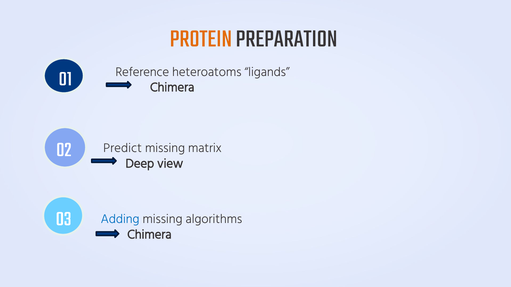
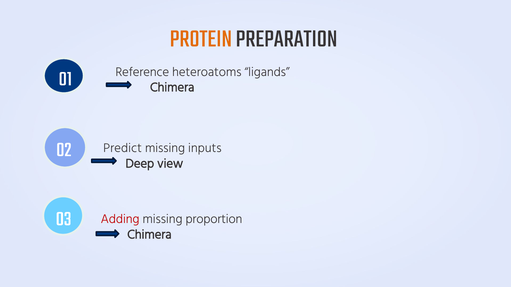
matrix: matrix -> inputs (205, 148)
Adding colour: blue -> red (120, 219)
algorithms: algorithms -> proportion (214, 219)
